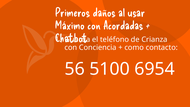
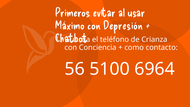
daños: daños -> evitar (104, 13)
Acordadas: Acordadas -> Depresión (123, 26)
6954: 6954 -> 6964 (155, 69)
